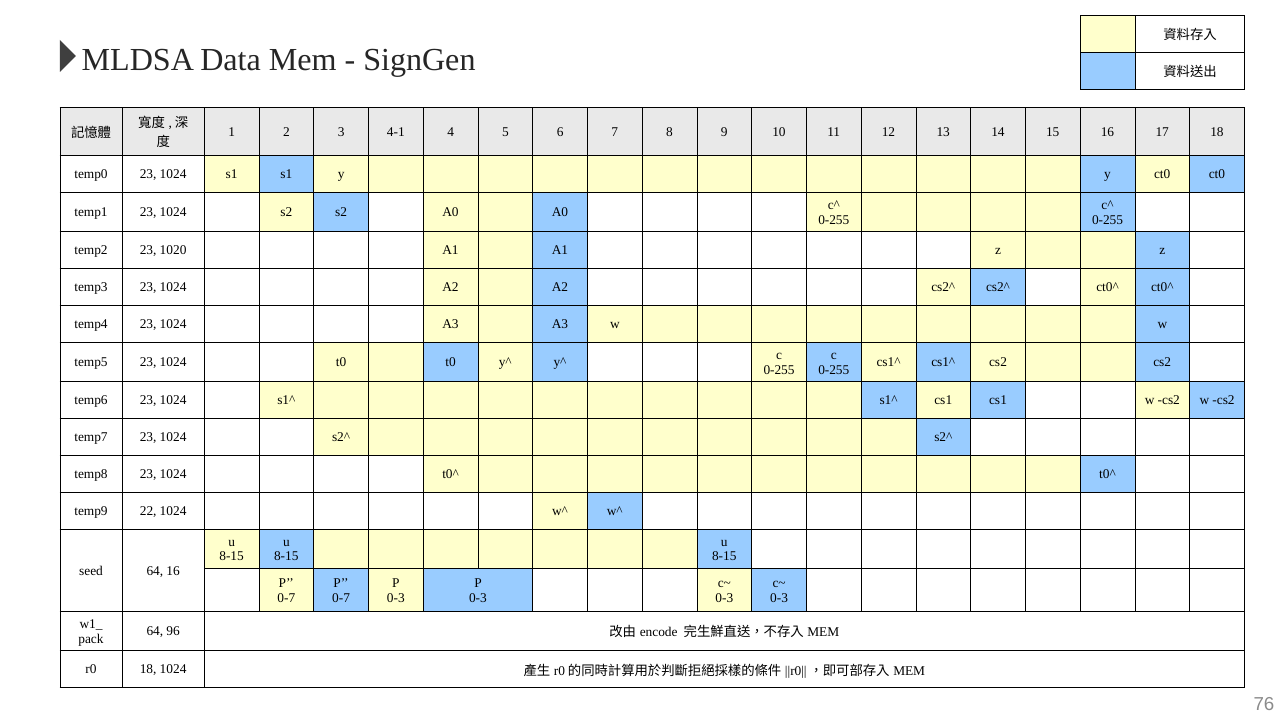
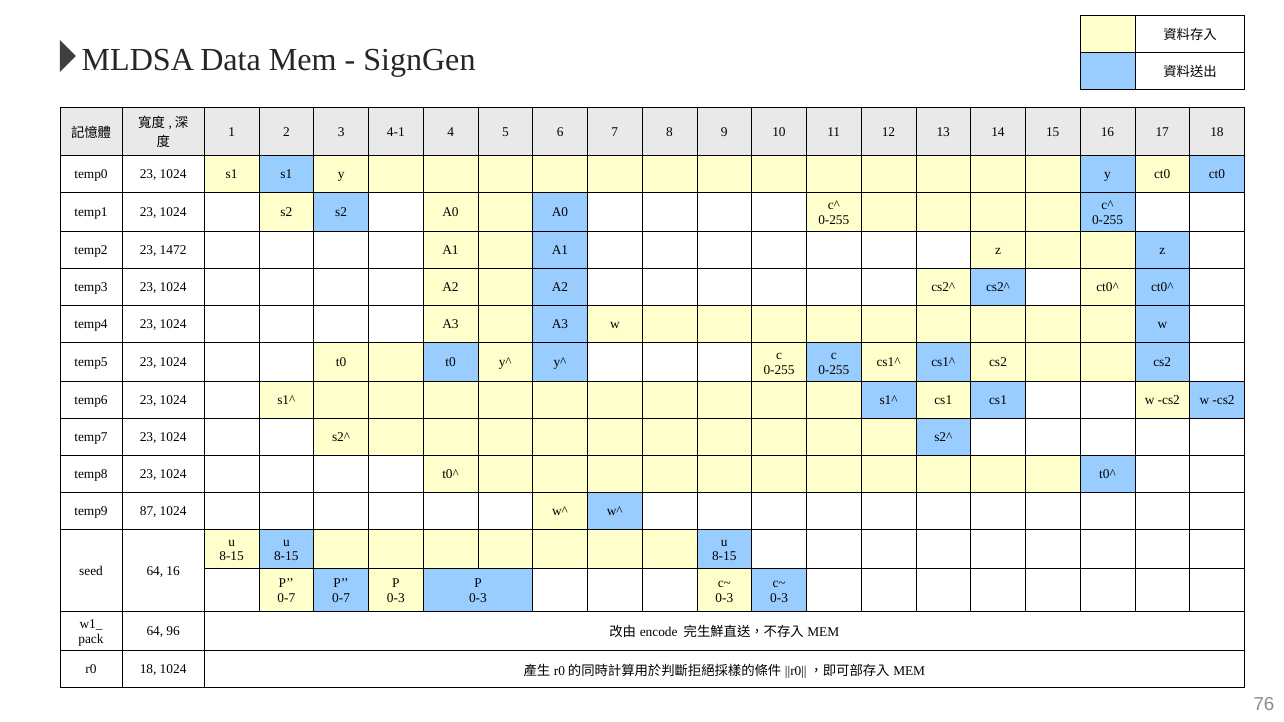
1020: 1020 -> 1472 (173, 250)
22: 22 -> 87 (148, 511)
